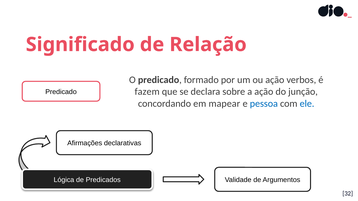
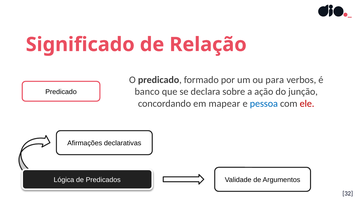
ou ação: ação -> para (275, 80)
fazem: fazem -> banco (147, 92)
ele colour: blue -> red (307, 104)
